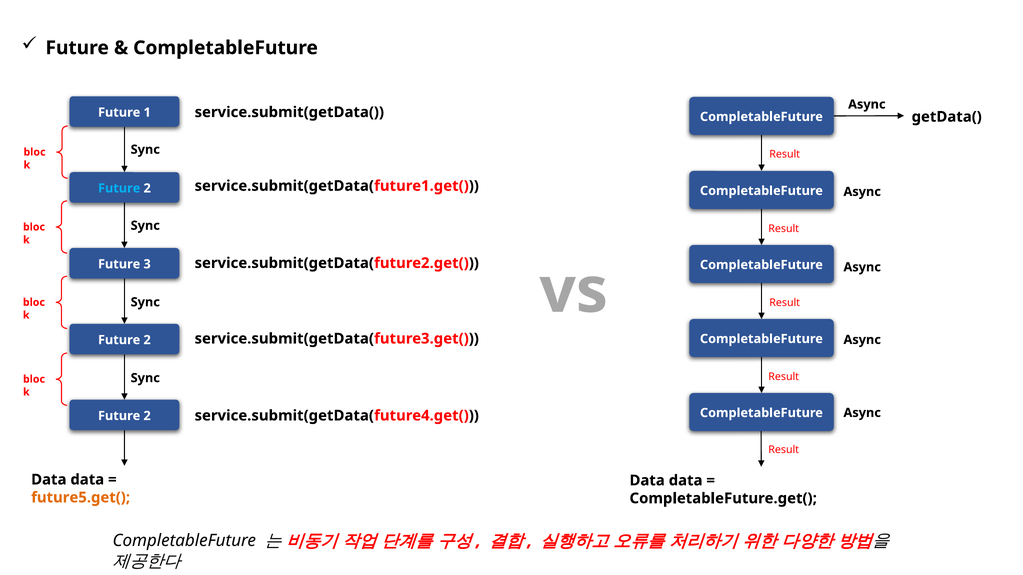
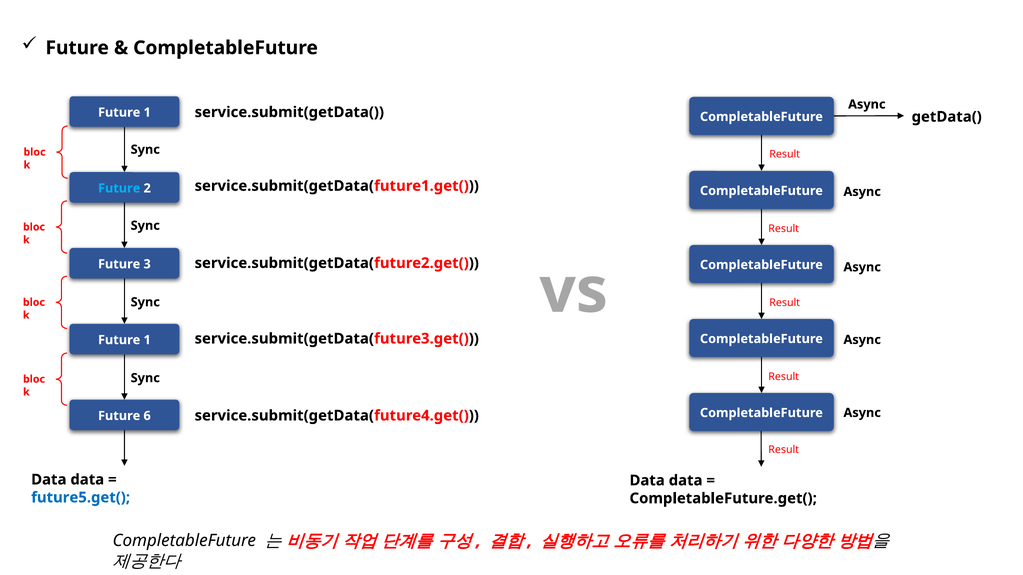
2: 2 -> 1 (147, 340)
2: 2 -> 6 (147, 416)
future5.get( colour: orange -> blue (81, 498)
